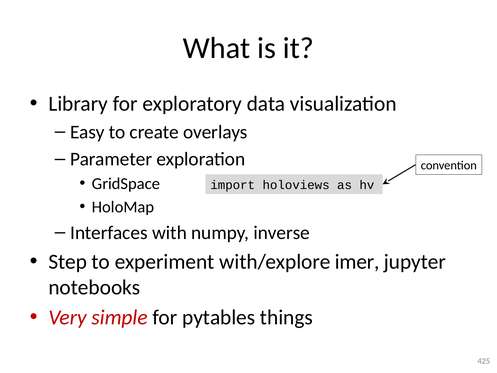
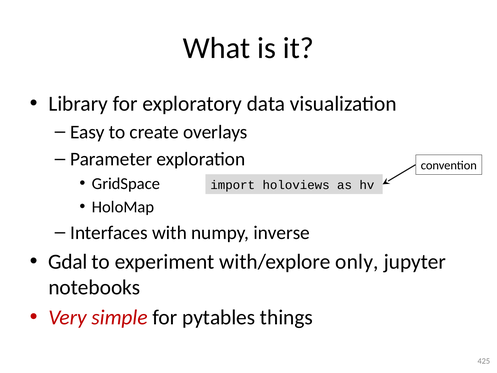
Step: Step -> Gdal (68, 262)
imer: imer -> only (357, 262)
